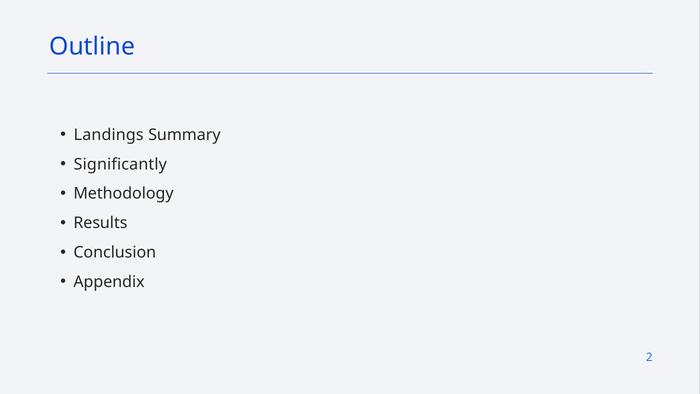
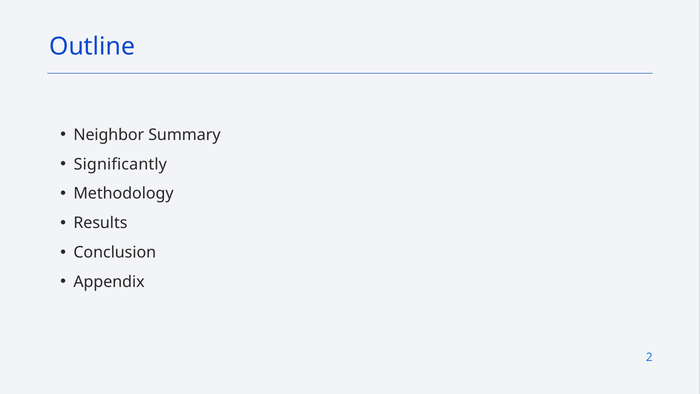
Landings: Landings -> Neighbor (109, 135)
